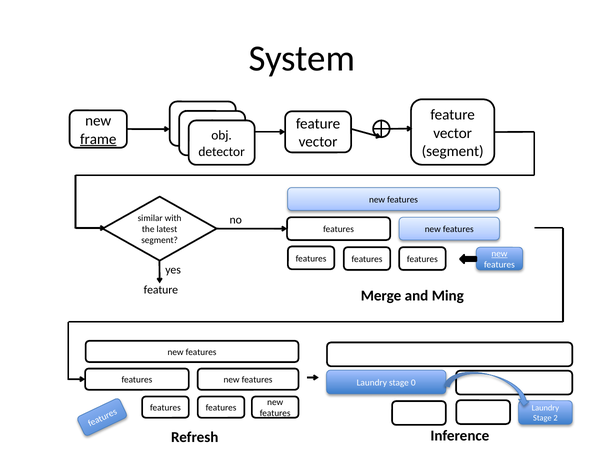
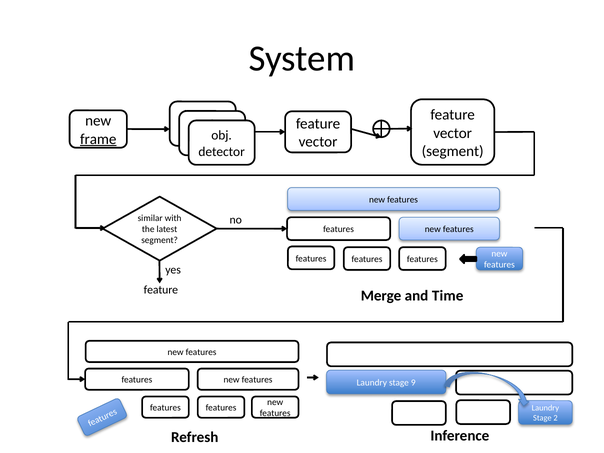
new underline: present -> none (499, 254)
Ming: Ming -> Time (448, 296)
0: 0 -> 9 (413, 383)
